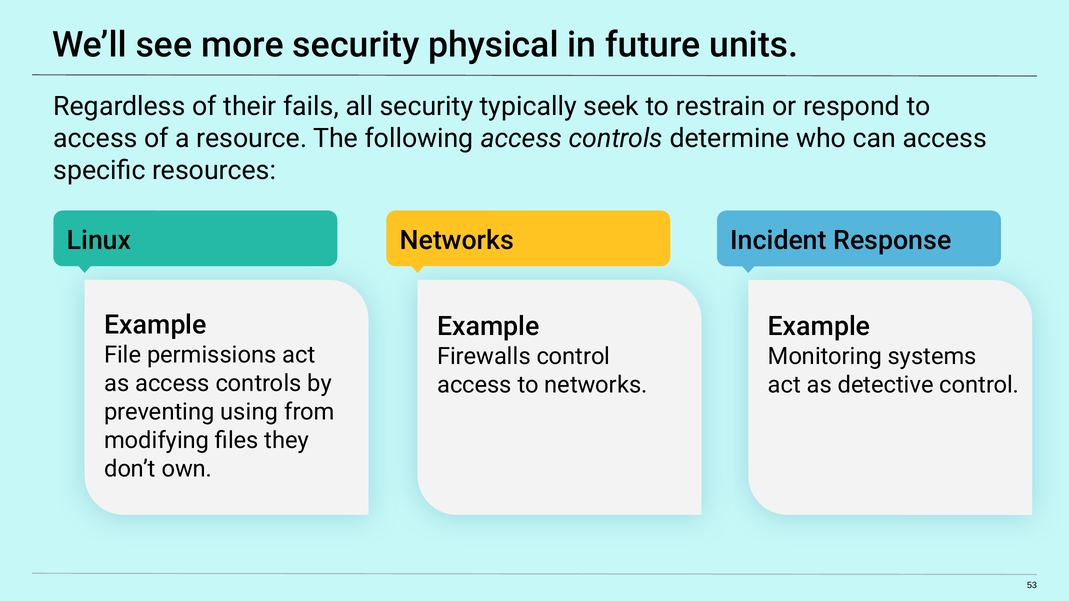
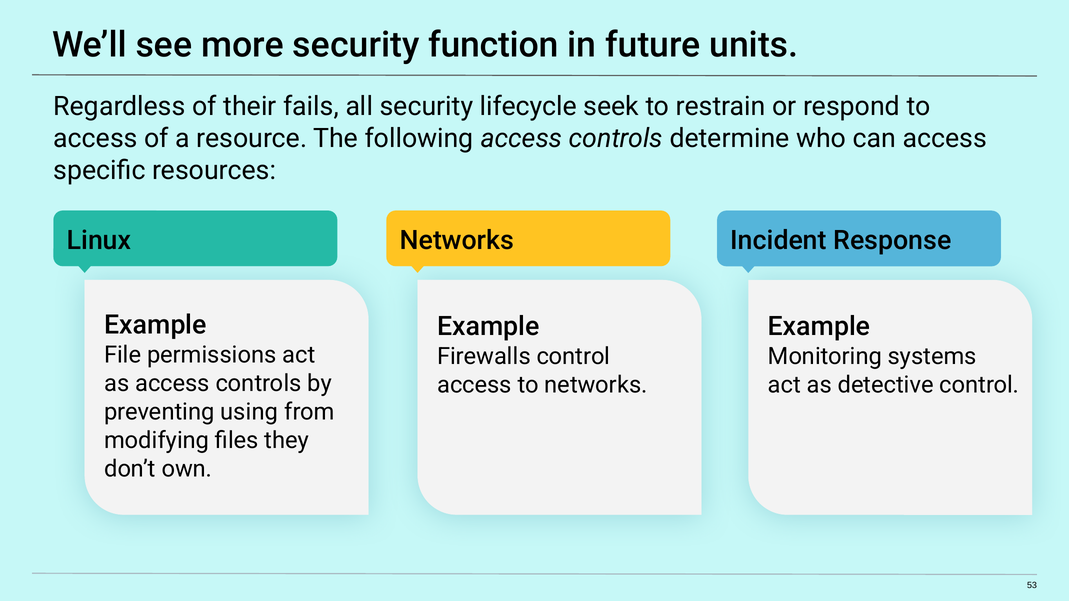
physical: physical -> function (493, 45)
typically: typically -> lifecycle (528, 106)
